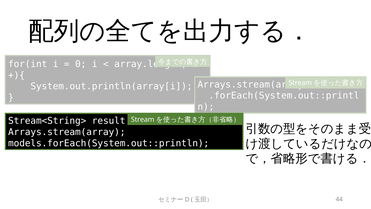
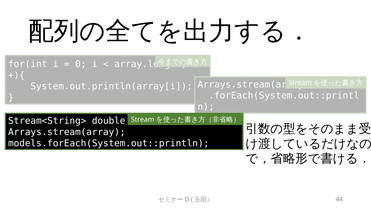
result: result -> double (109, 121)
